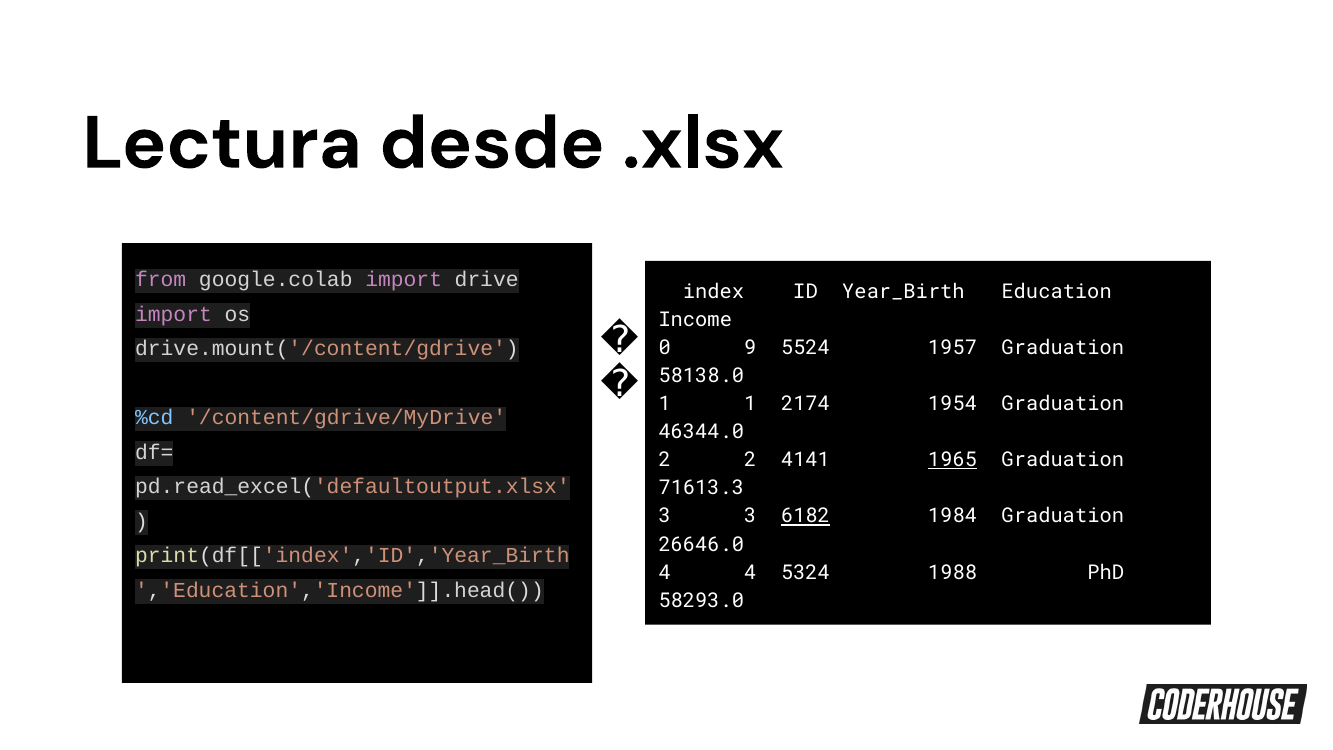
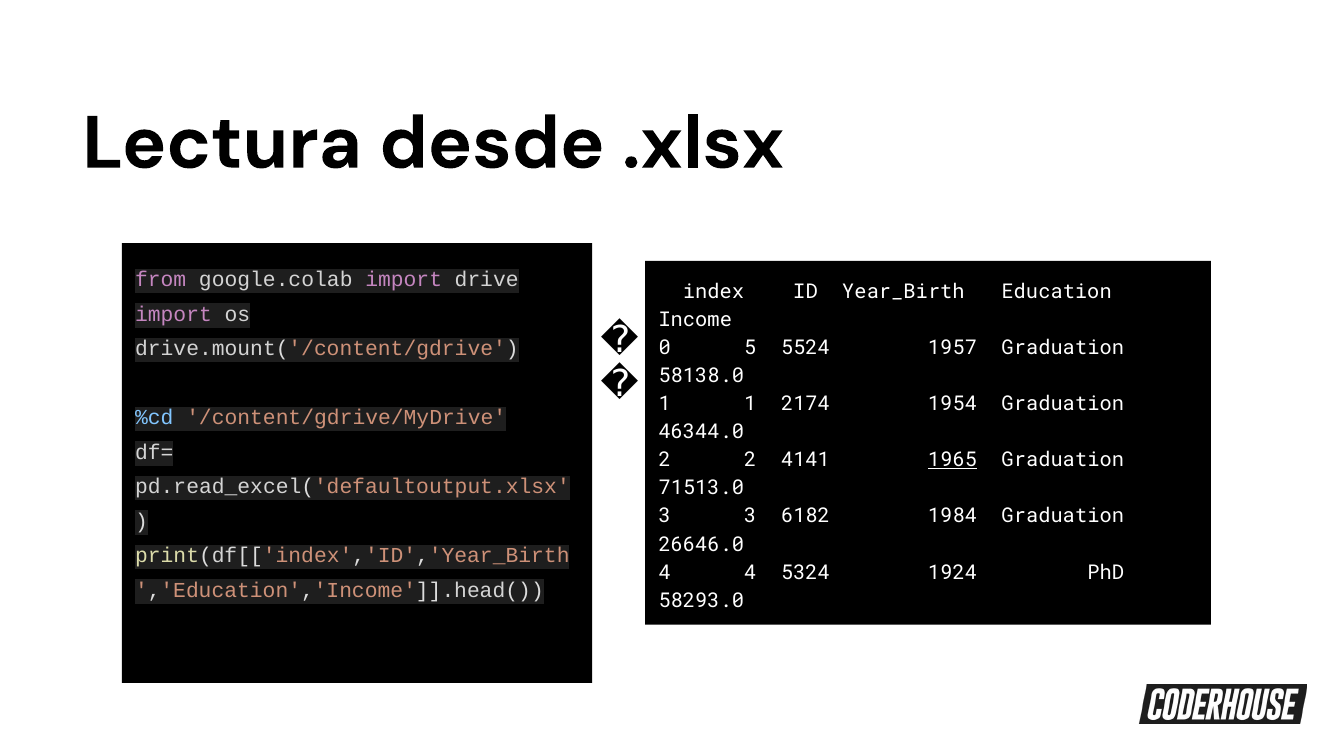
9: 9 -> 5 (750, 348)
71613.3: 71613.3 -> 71513.0 (701, 488)
6182 underline: present -> none (805, 516)
1988: 1988 -> 1924 (952, 572)
